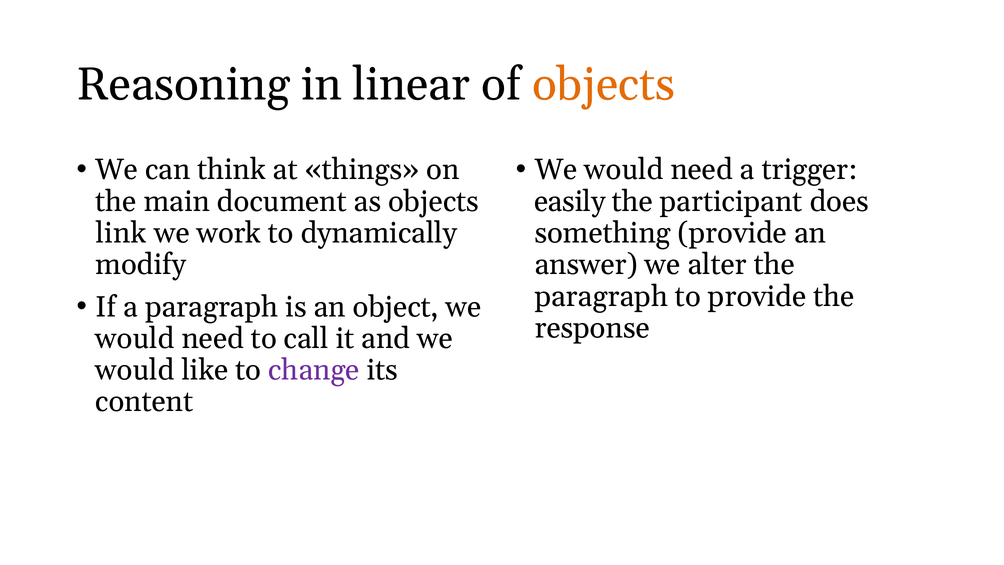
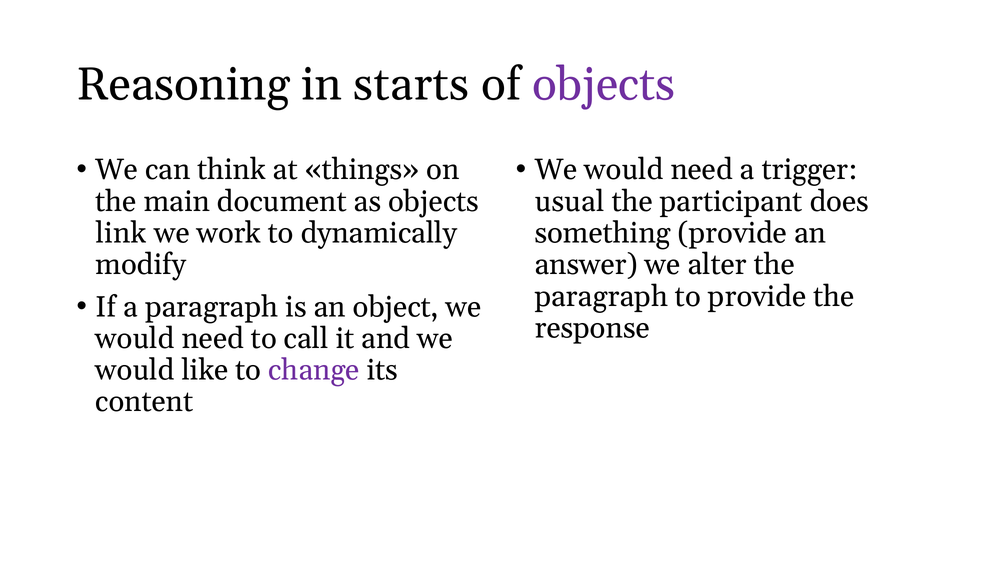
linear: linear -> starts (411, 84)
objects colour: orange -> purple (604, 84)
easily: easily -> usual (570, 201)
